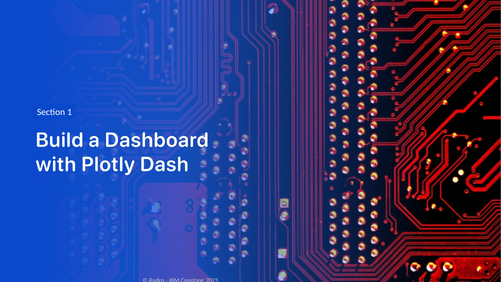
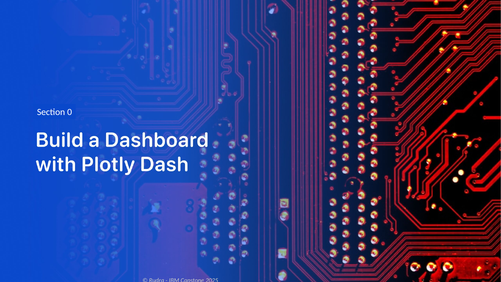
1: 1 -> 0 (70, 112)
